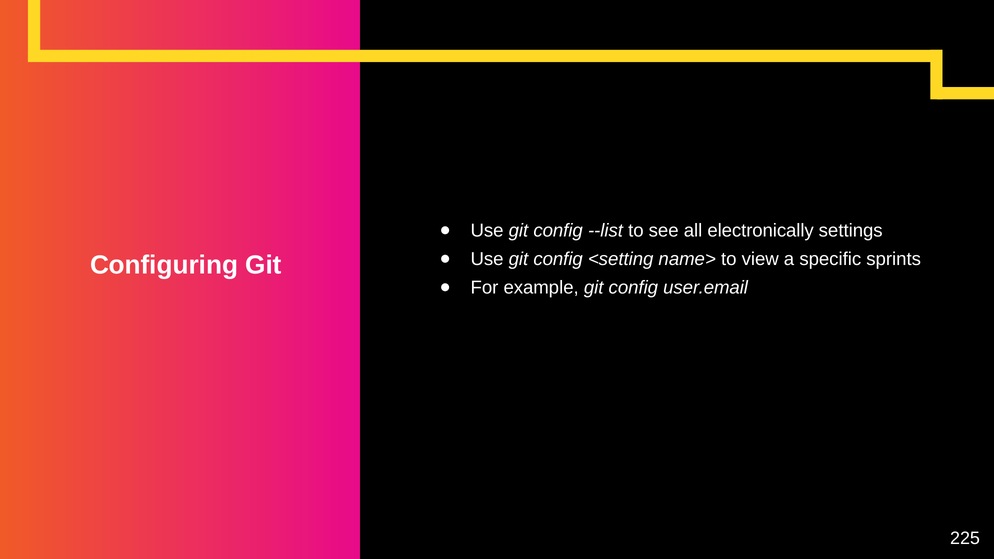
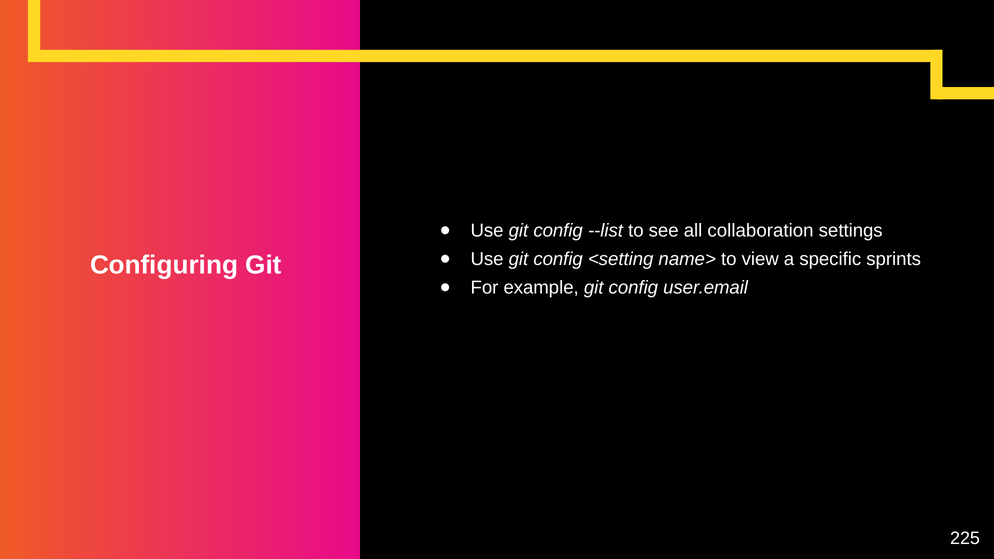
electronically: electronically -> collaboration (761, 231)
